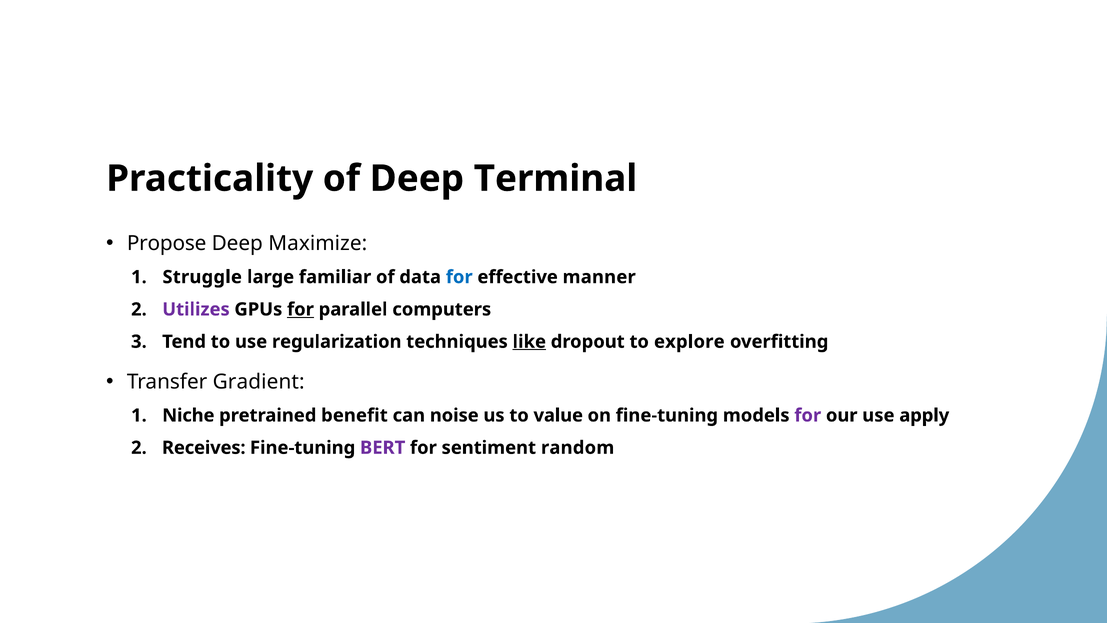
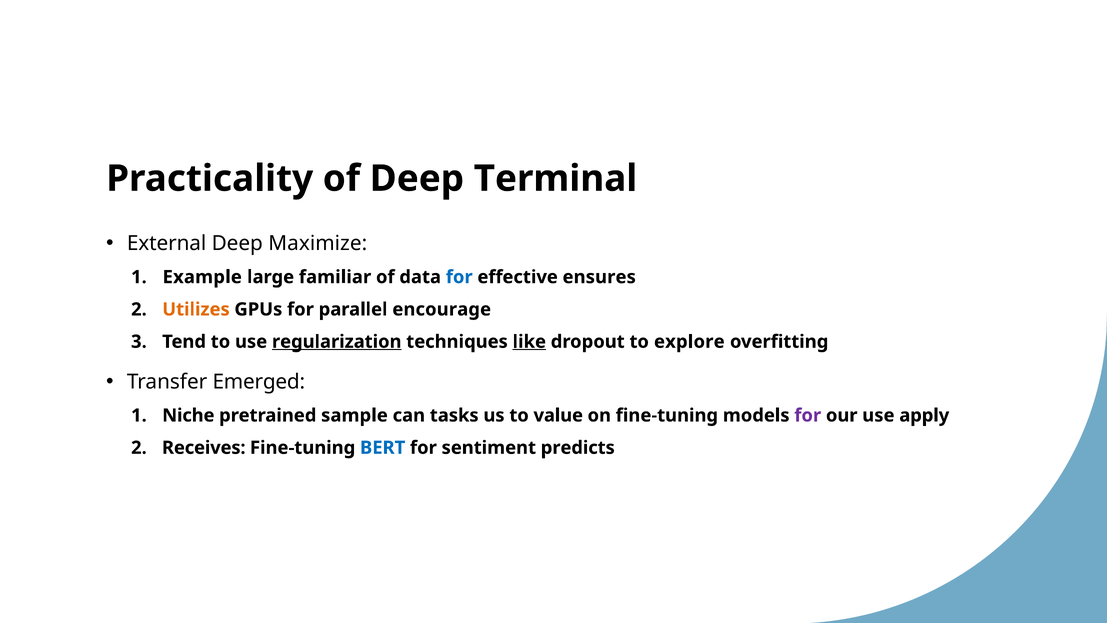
Propose: Propose -> External (167, 243)
Struggle: Struggle -> Example (202, 277)
manner: manner -> ensures (599, 277)
Utilizes colour: purple -> orange (196, 309)
for underline: present -> none (300, 309)
computers: computers -> encourage (442, 309)
regularization underline: none -> present (337, 342)
Gradient: Gradient -> Emerged (259, 382)
benefit: benefit -> sample (354, 415)
noise: noise -> tasks (454, 415)
BERT colour: purple -> blue (383, 448)
random: random -> predicts (578, 448)
